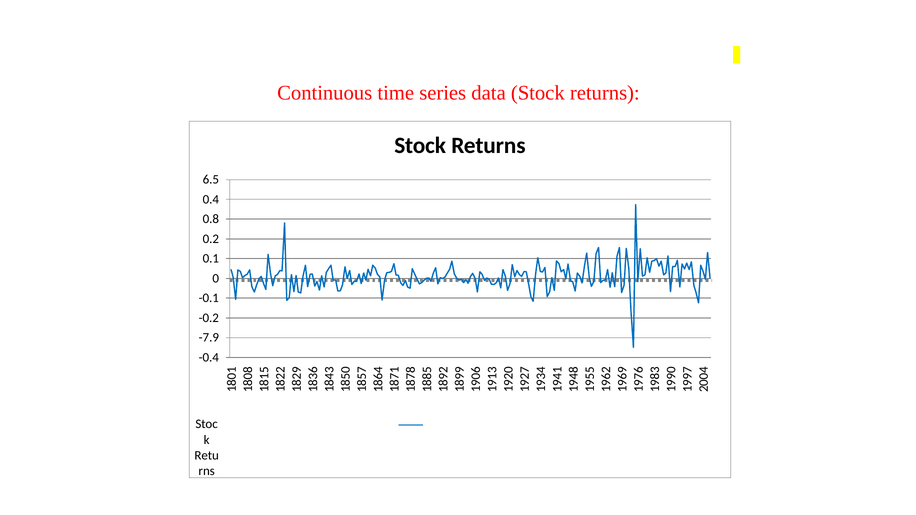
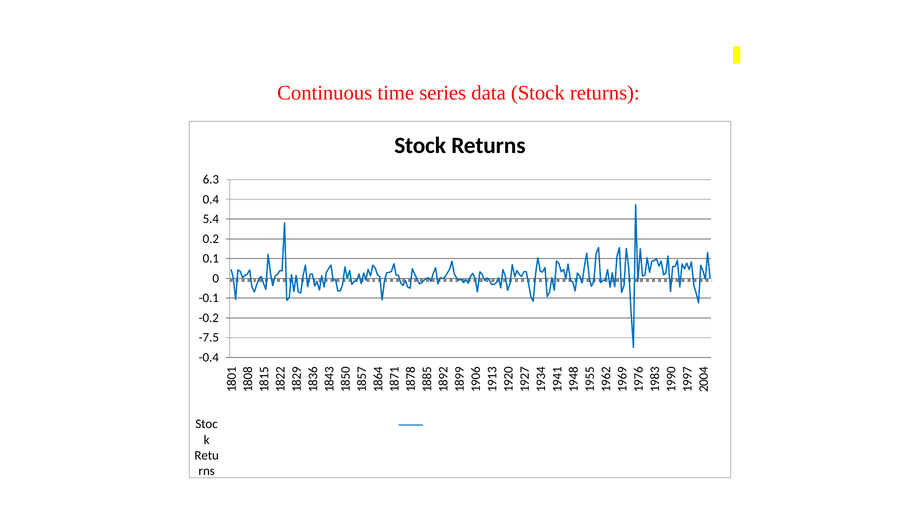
6.5: 6.5 -> 6.3 (211, 180)
0.8: 0.8 -> 5.4 (211, 219)
-7.9: -7.9 -> -7.5 (209, 338)
